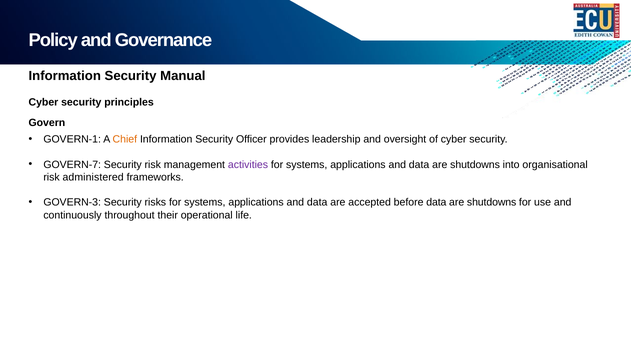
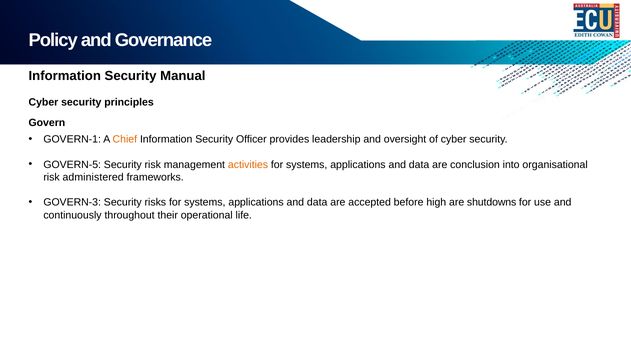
GOVERN-7: GOVERN-7 -> GOVERN-5 (72, 165)
activities colour: purple -> orange (248, 165)
and data are shutdowns: shutdowns -> conclusion (475, 165)
before data: data -> high (436, 202)
